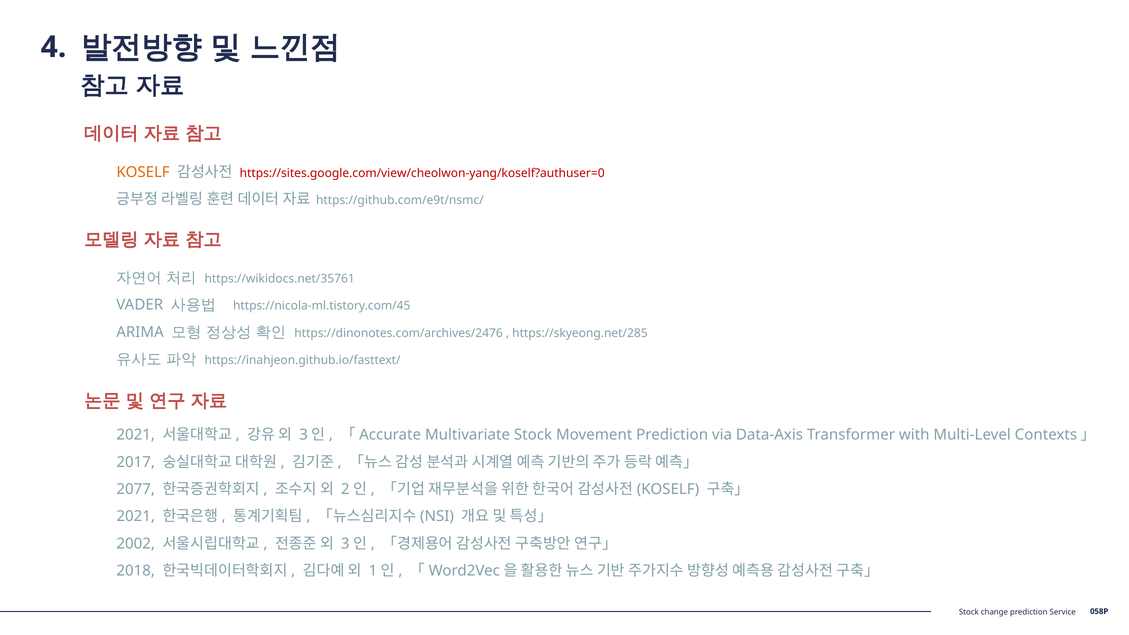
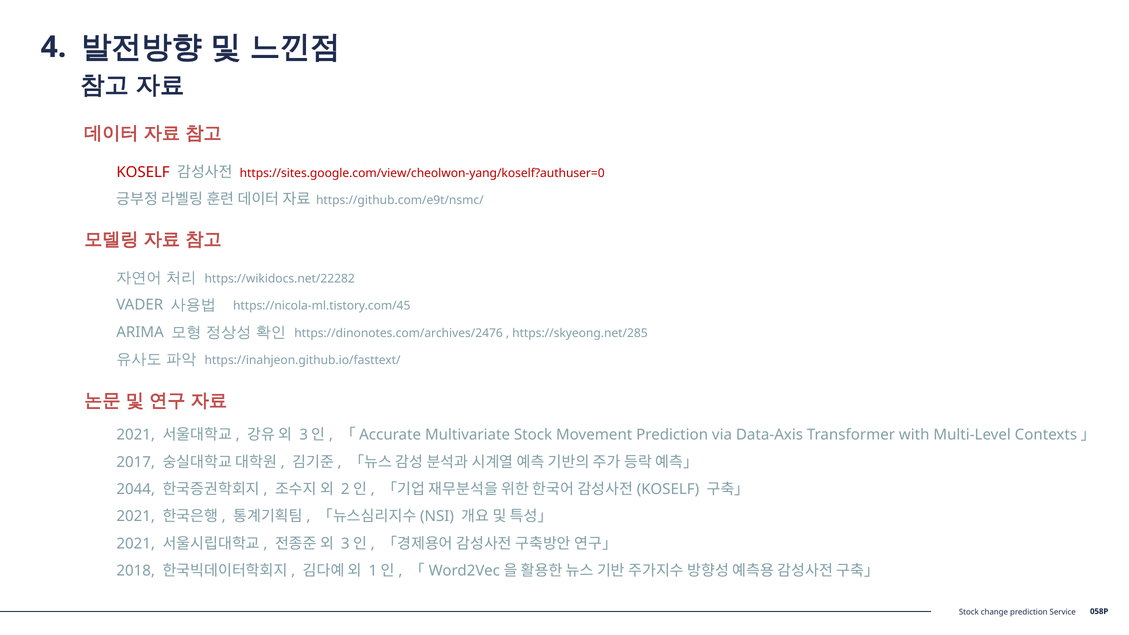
KOSELF colour: orange -> red (143, 172)
https://wikidocs.net/35761: https://wikidocs.net/35761 -> https://wikidocs.net/22282 (280, 279)
2077: 2077 -> 2044 (136, 489)
2002: 2002 -> 2021 (136, 544)
